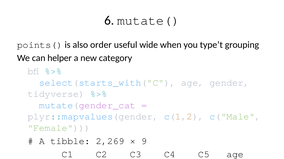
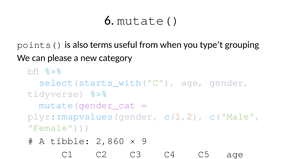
order: order -> terms (101, 45)
wide: wide -> from (149, 45)
helper: helper -> please (60, 58)
2,269: 2,269 -> 2,860 (110, 142)
